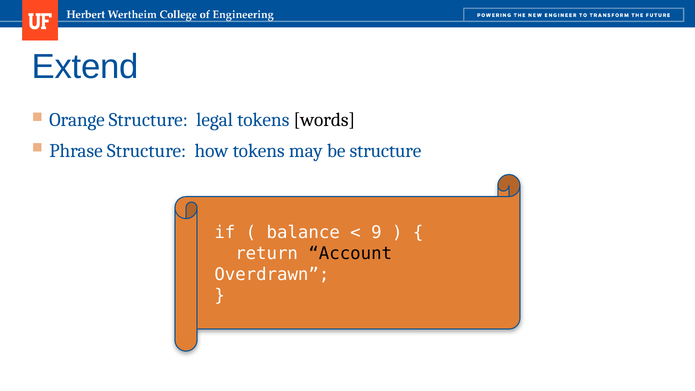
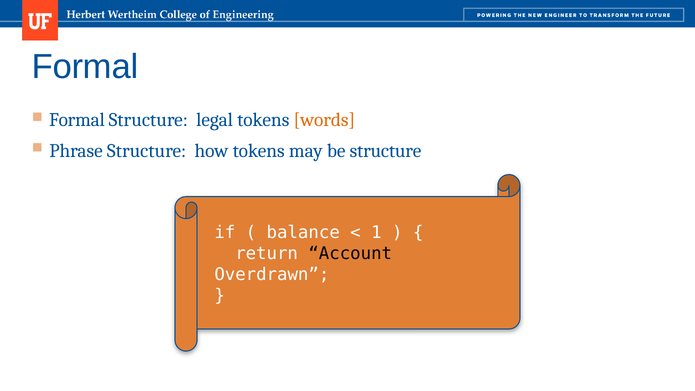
Extend: Extend -> Formal (85, 67)
Orange: Orange -> Formal (77, 120)
words colour: black -> orange (324, 120)
9: 9 -> 1 (376, 233)
